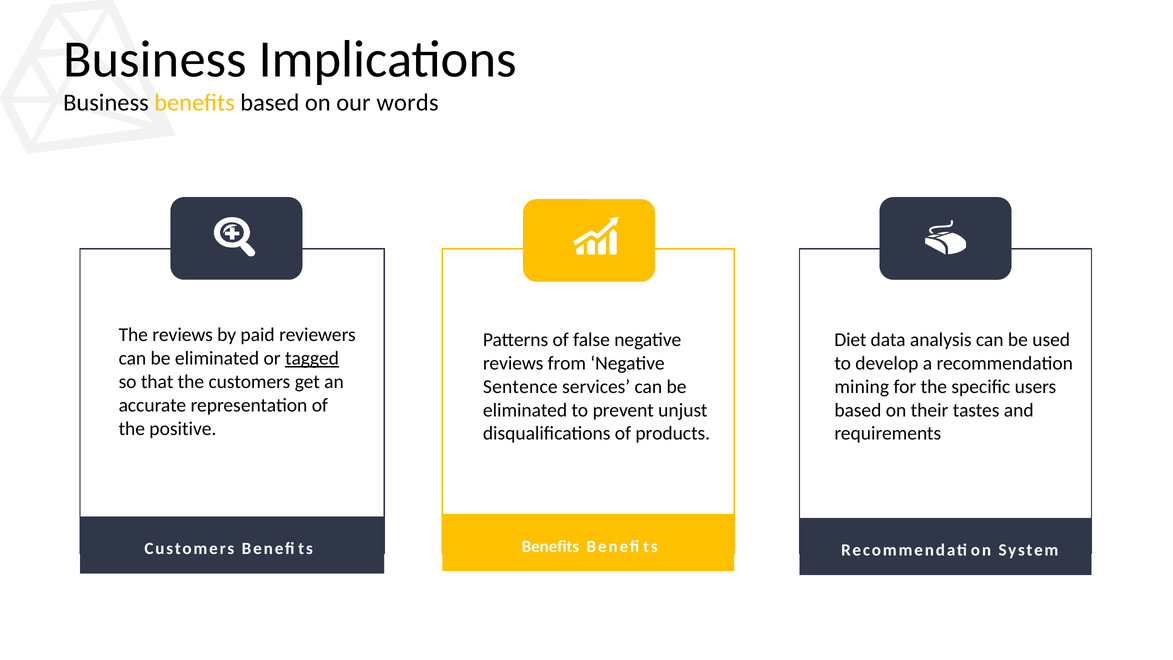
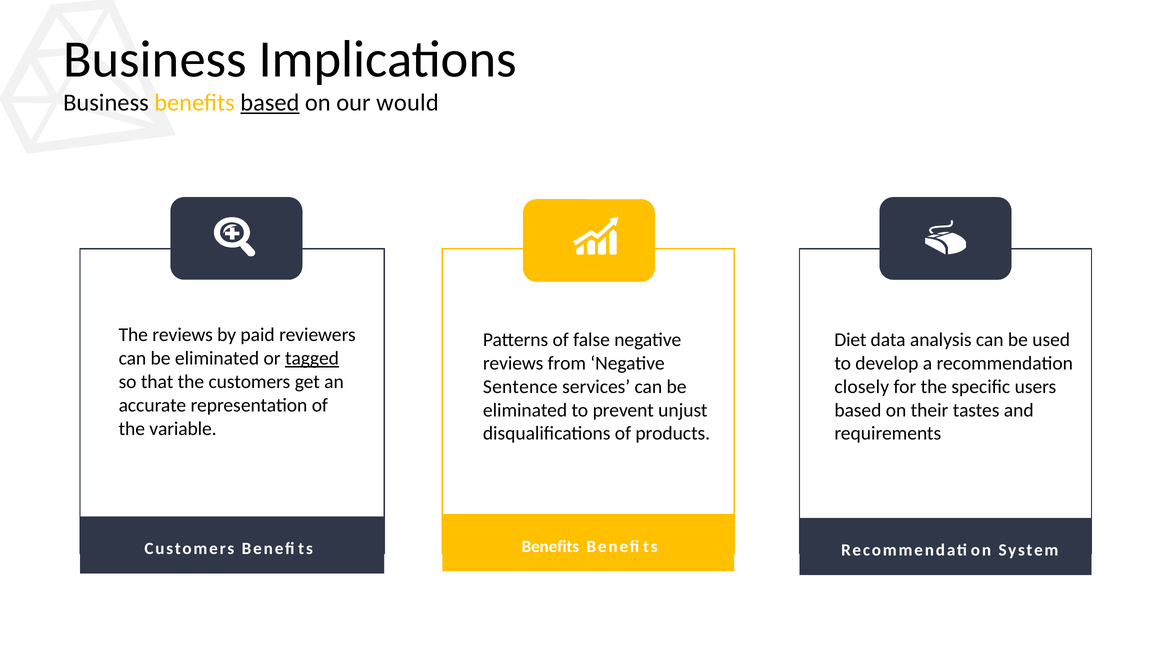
based underline: none -> present (270, 103)
words: words -> would (407, 103)
mining: mining -> closely (862, 386)
positive: positive -> variable (183, 429)
